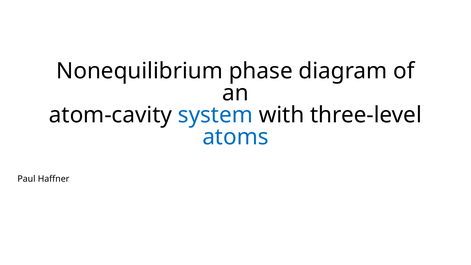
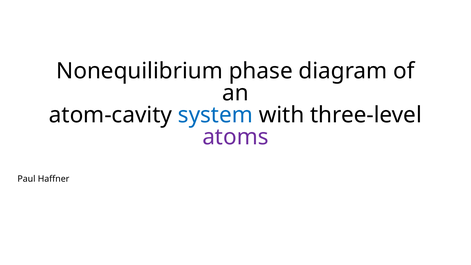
atoms colour: blue -> purple (235, 137)
